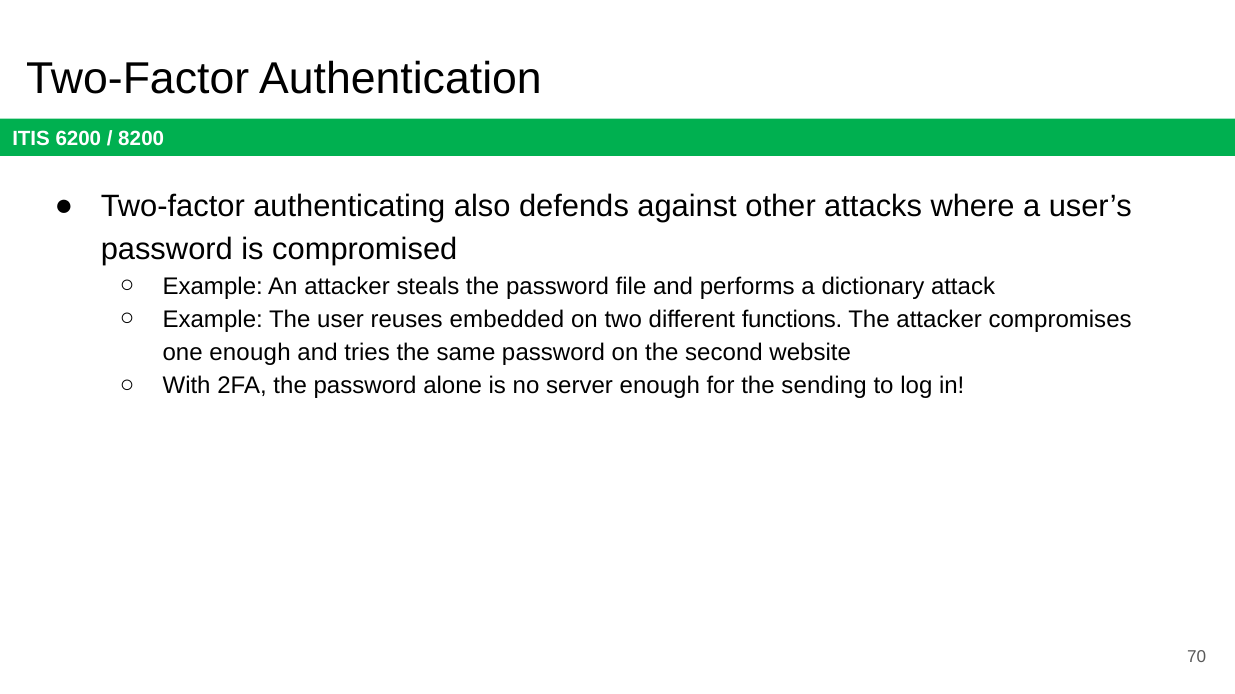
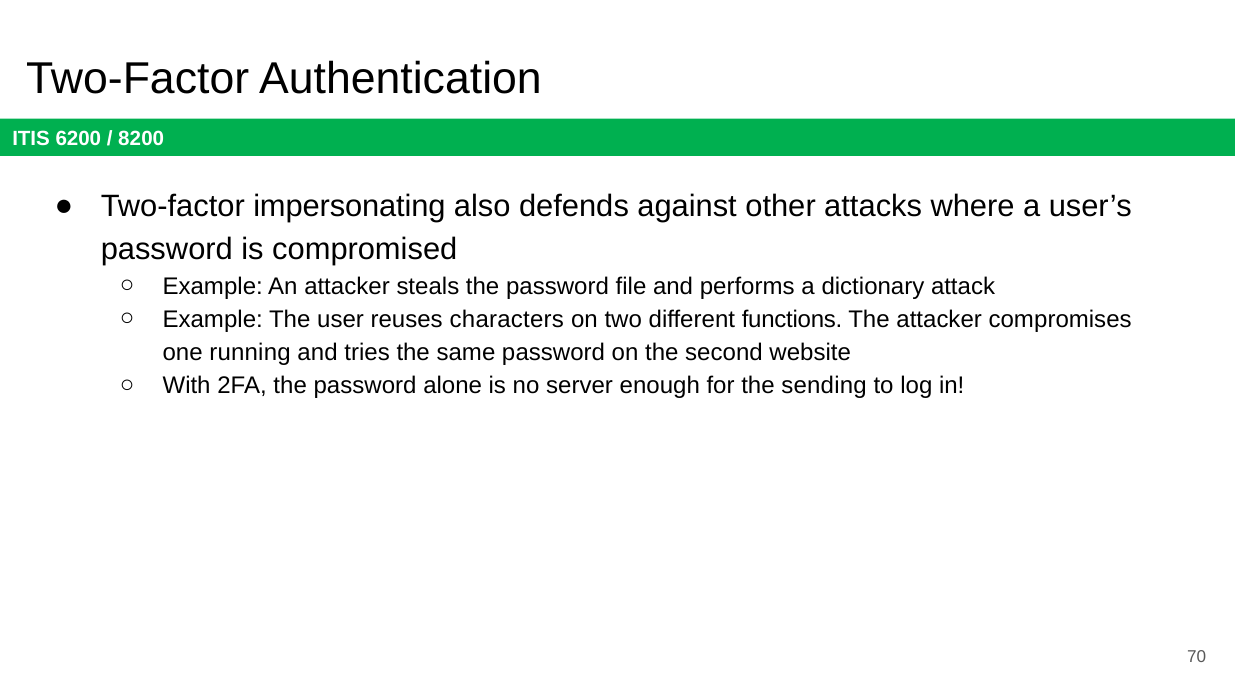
authenticating: authenticating -> impersonating (349, 207)
embedded: embedded -> characters (507, 320)
one enough: enough -> running (250, 353)
